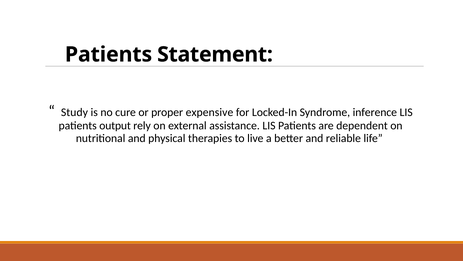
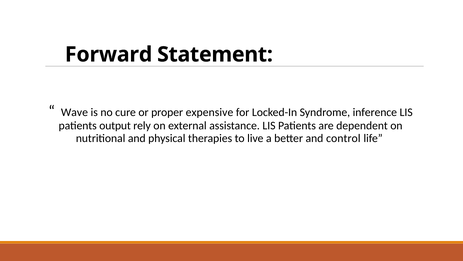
Patients: Patients -> Forward (109, 54)
Study: Study -> Wave (74, 112)
reliable: reliable -> control (343, 138)
